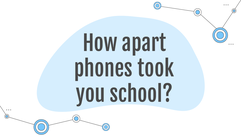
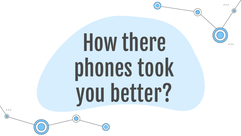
apart: apart -> there (144, 44)
school: school -> better (141, 95)
